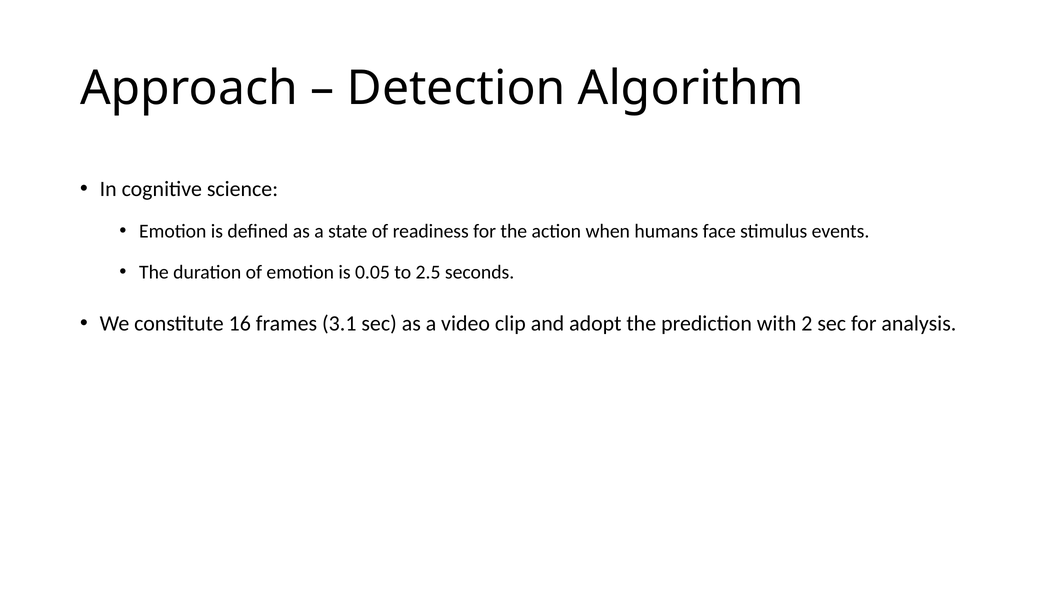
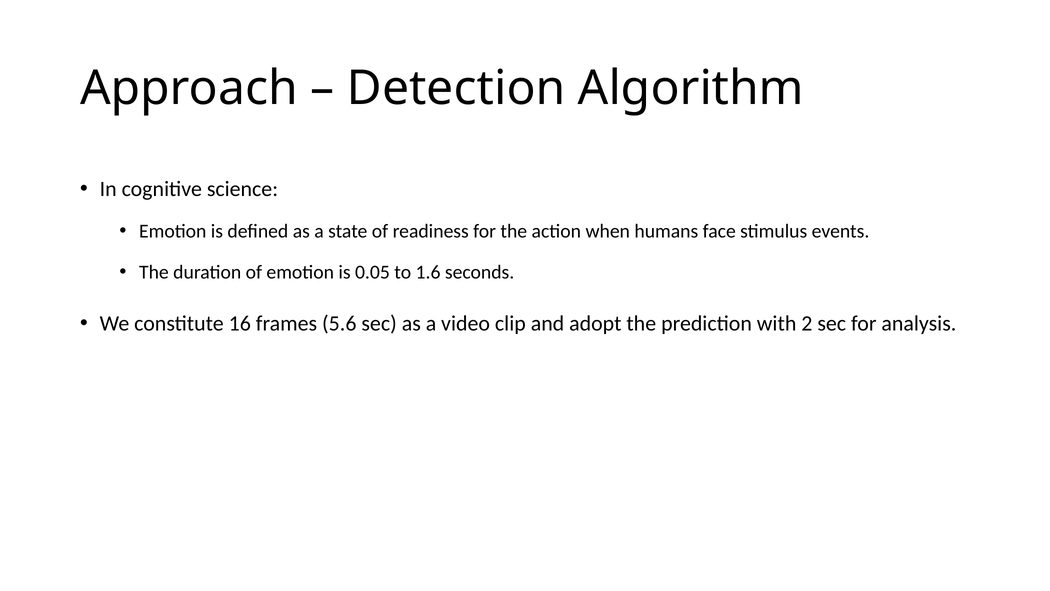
2.5: 2.5 -> 1.6 (428, 272)
3.1: 3.1 -> 5.6 (339, 323)
